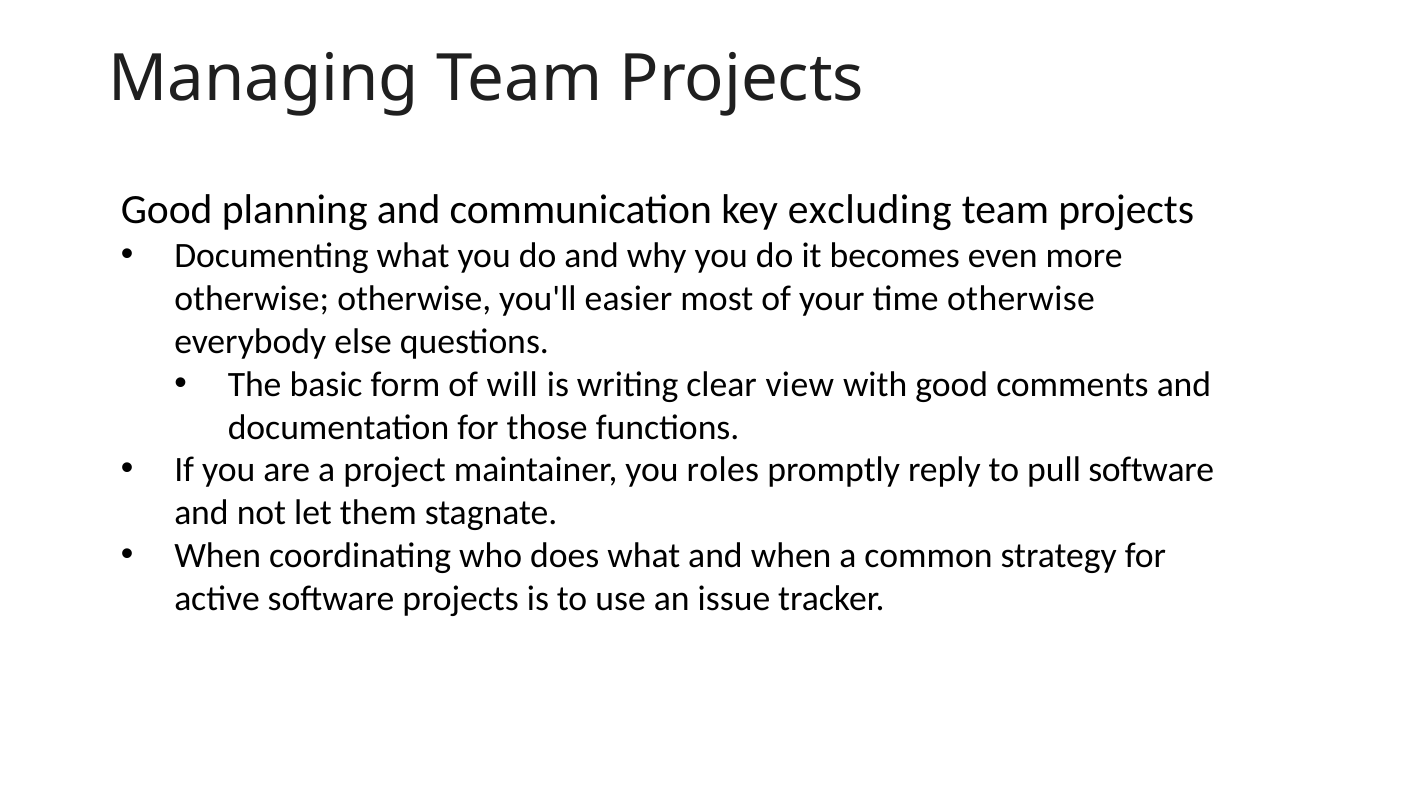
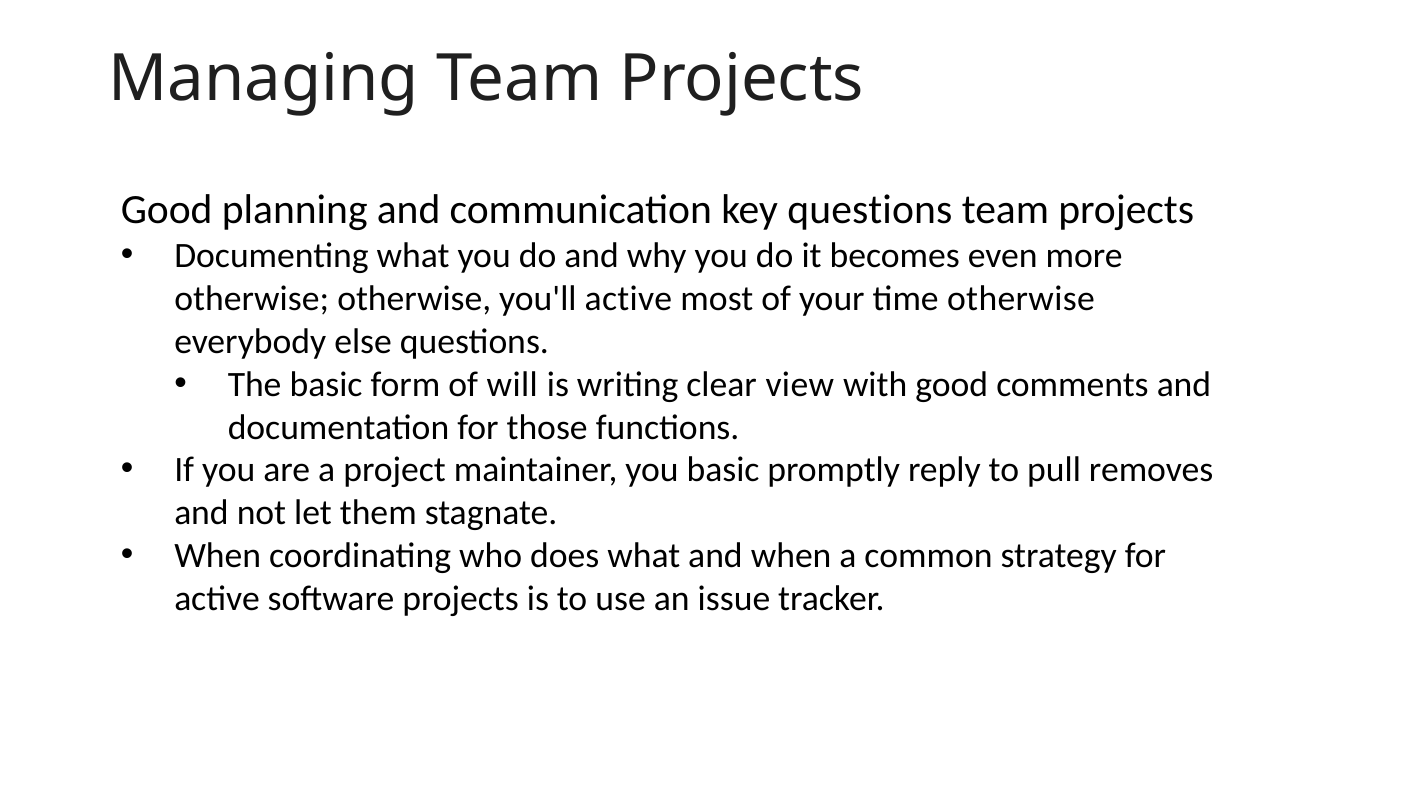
key excluding: excluding -> questions (870, 210)
you'll easier: easier -> active (628, 299)
you roles: roles -> basic (723, 470)
pull software: software -> removes (1151, 470)
